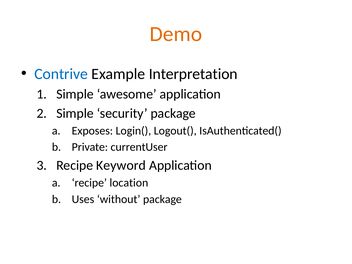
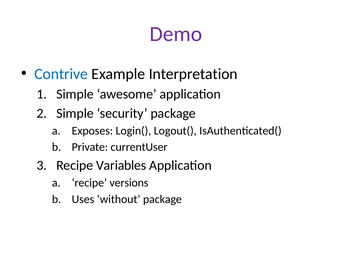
Demo colour: orange -> purple (176, 34)
Keyword: Keyword -> Variables (121, 165)
location: location -> versions (129, 183)
